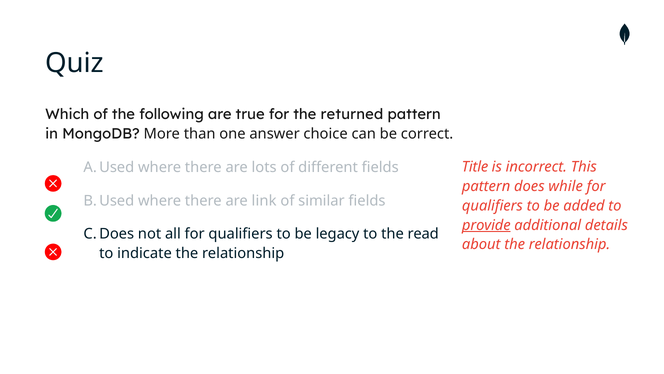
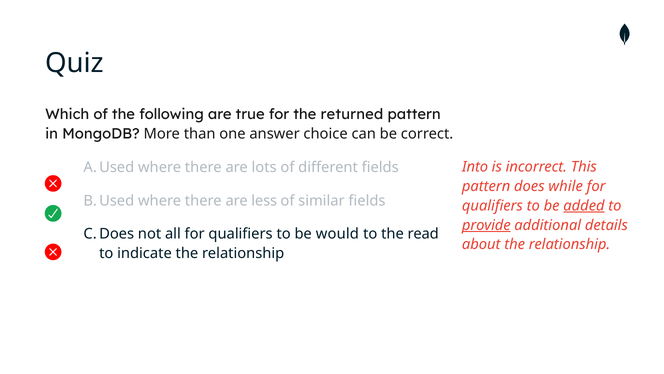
Title: Title -> Into (475, 166)
link: link -> less (264, 200)
added underline: none -> present (584, 205)
legacy: legacy -> would (337, 234)
